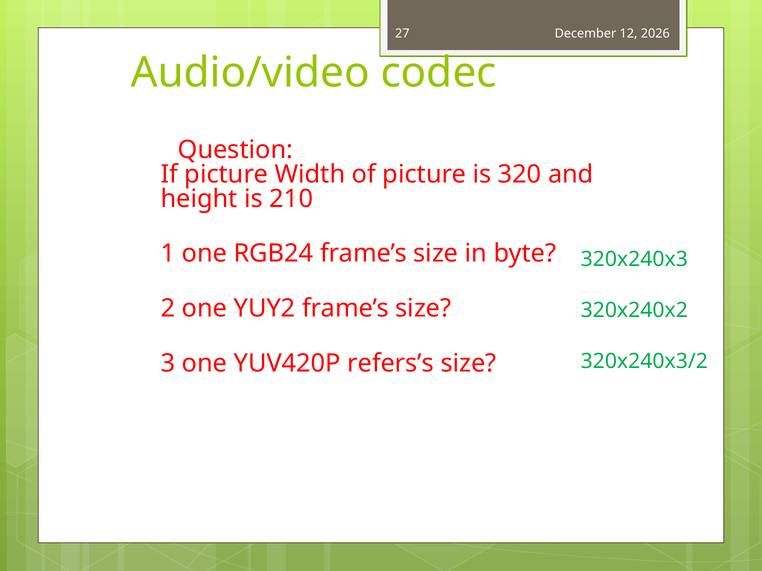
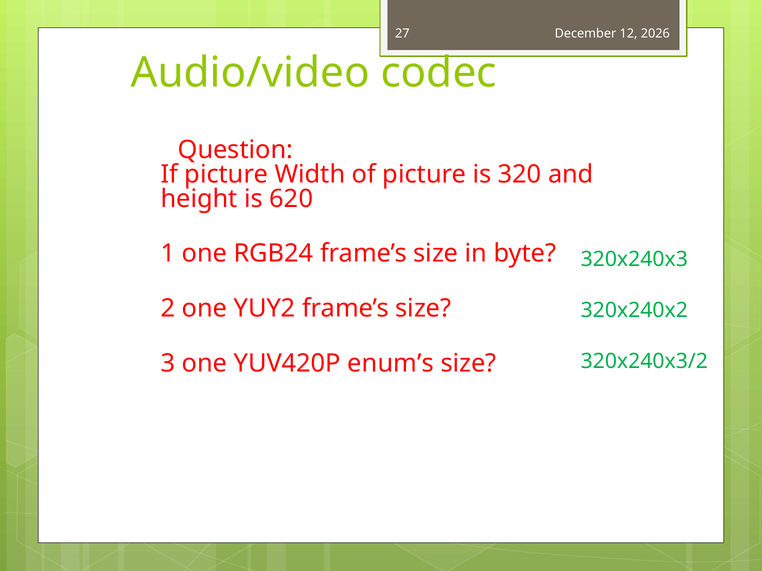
210: 210 -> 620 (291, 199)
refers’s: refers’s -> enum’s (391, 364)
